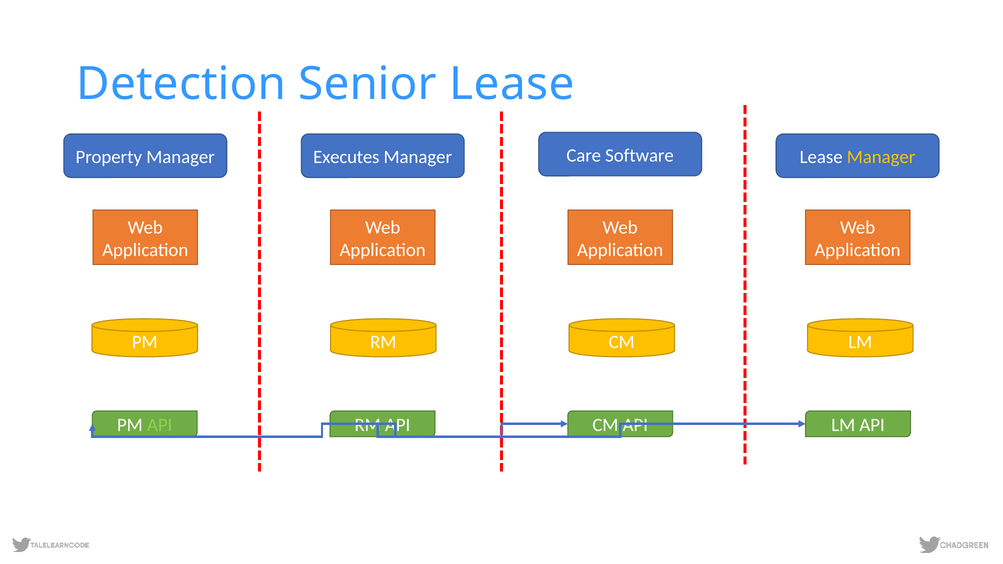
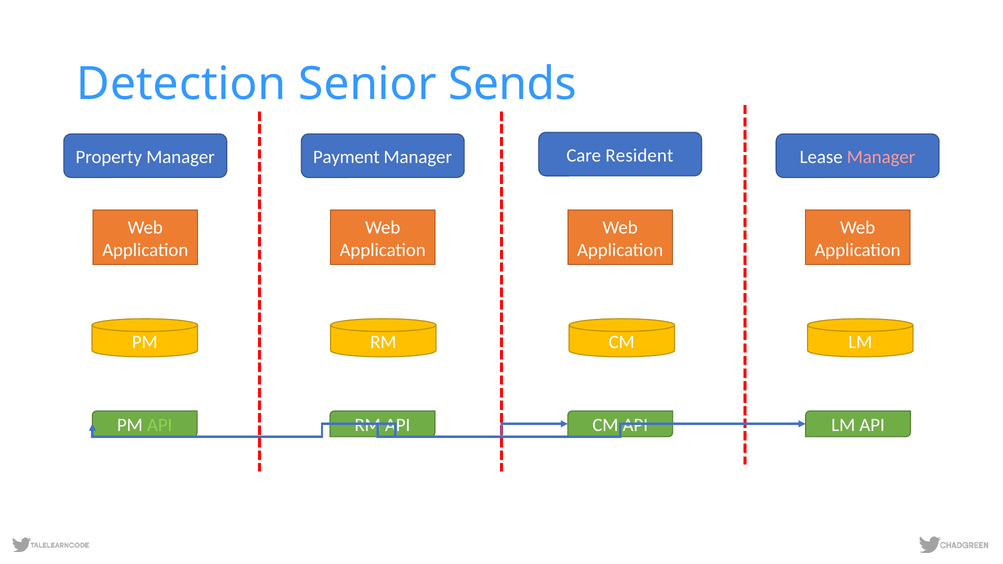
Senior Lease: Lease -> Sends (513, 84)
Executes: Executes -> Payment (346, 157)
Software: Software -> Resident (639, 155)
Manager colour: yellow -> pink (881, 157)
